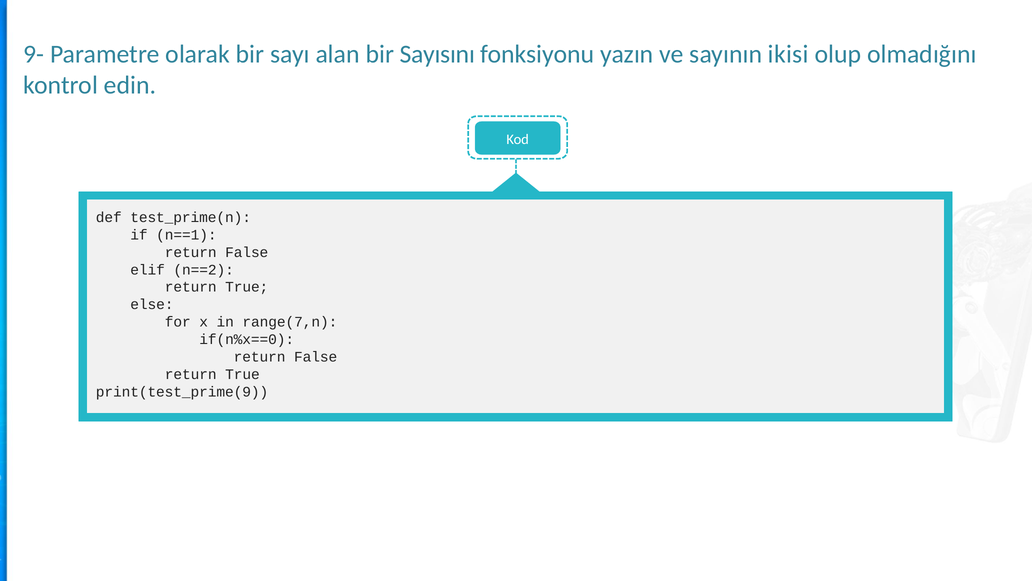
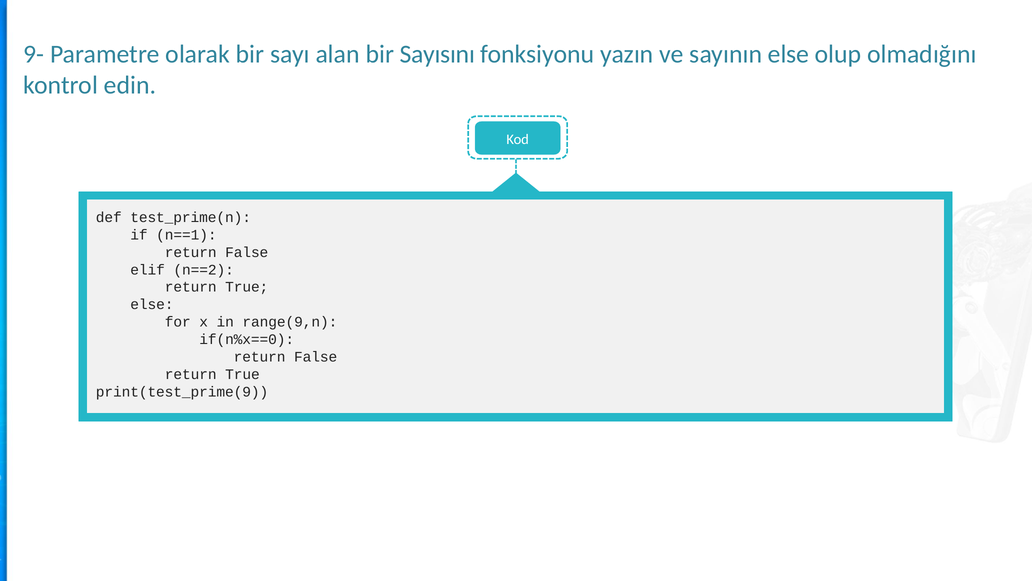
sayının ikisi: ikisi -> else (788, 54)
range(7,n: range(7,n -> range(9,n (290, 322)
